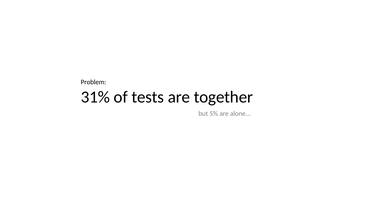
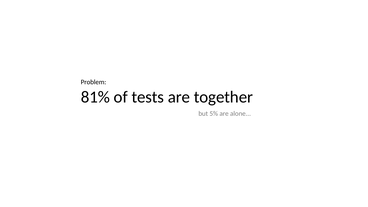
31%: 31% -> 81% (95, 97)
